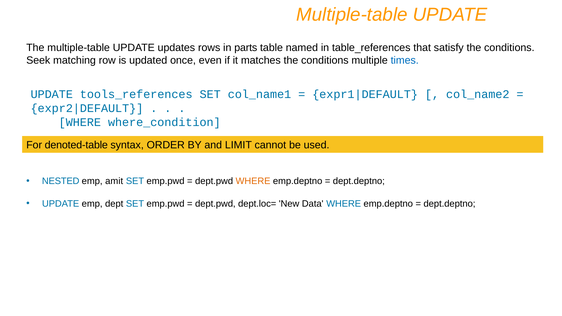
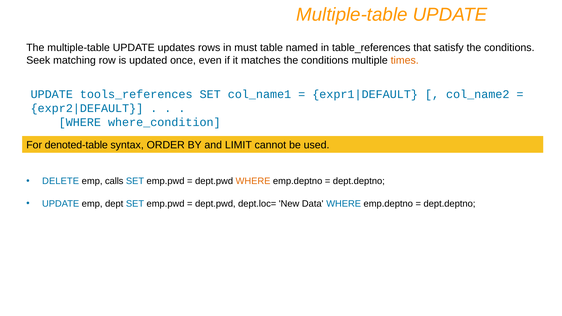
parts: parts -> must (246, 48)
times colour: blue -> orange (405, 60)
NESTED: NESTED -> DELETE (61, 181)
amit: amit -> calls (114, 181)
